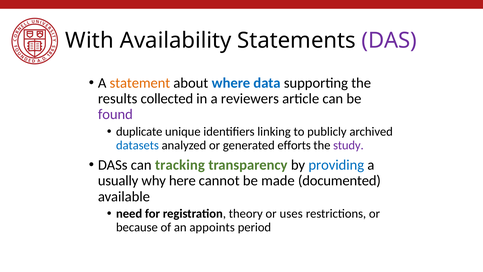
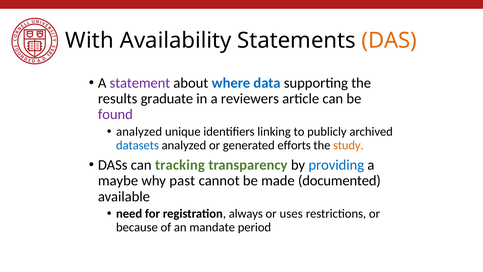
DAS colour: purple -> orange (389, 41)
statement colour: orange -> purple (140, 83)
collected: collected -> graduate (167, 99)
duplicate: duplicate -> analyzed (139, 132)
study colour: purple -> orange (348, 145)
usually: usually -> maybe (118, 181)
here: here -> past (182, 181)
theory: theory -> always (246, 213)
appoints: appoints -> mandate (212, 227)
